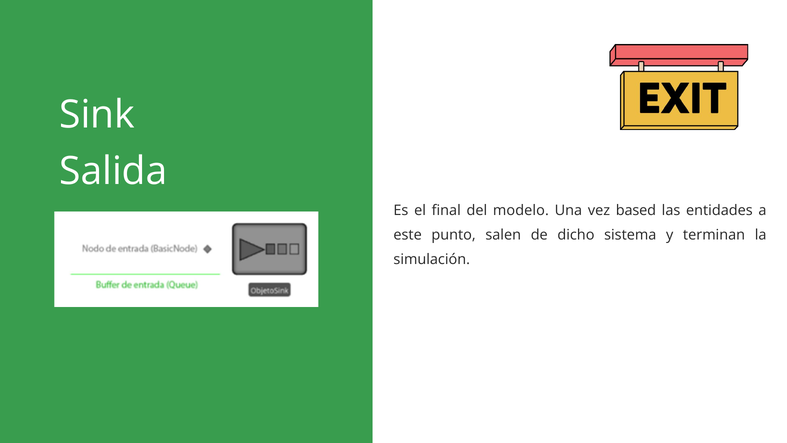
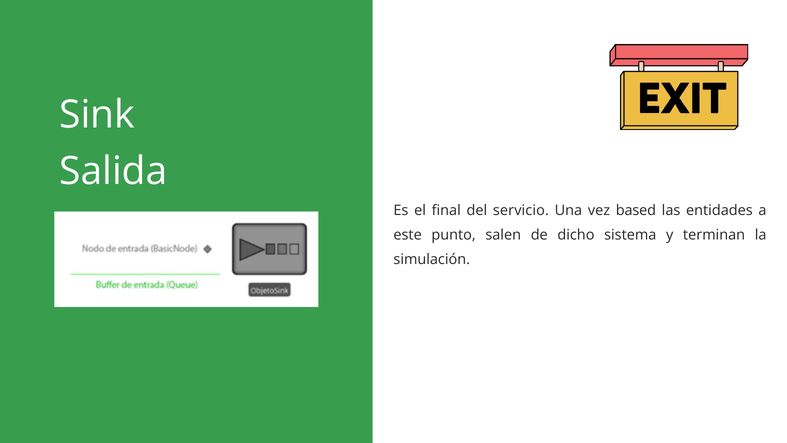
modelo: modelo -> servicio (521, 210)
